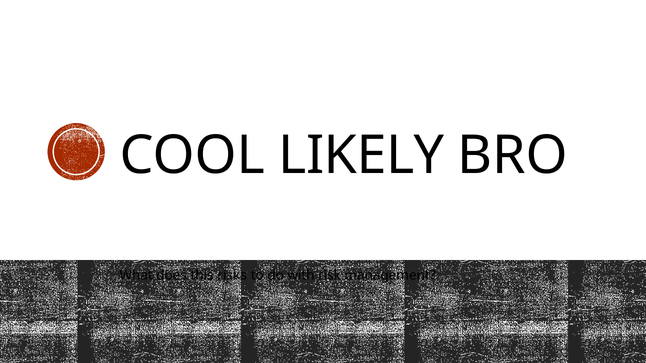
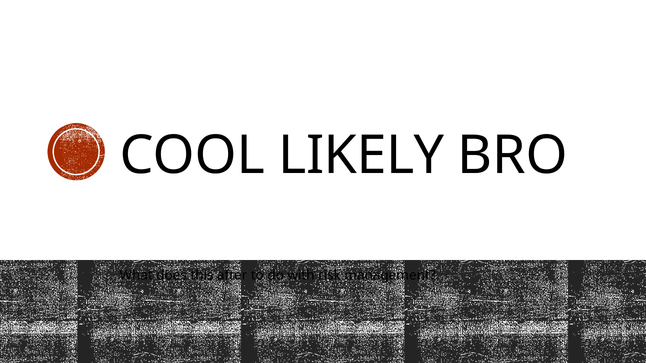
risks: risks -> after (232, 276)
